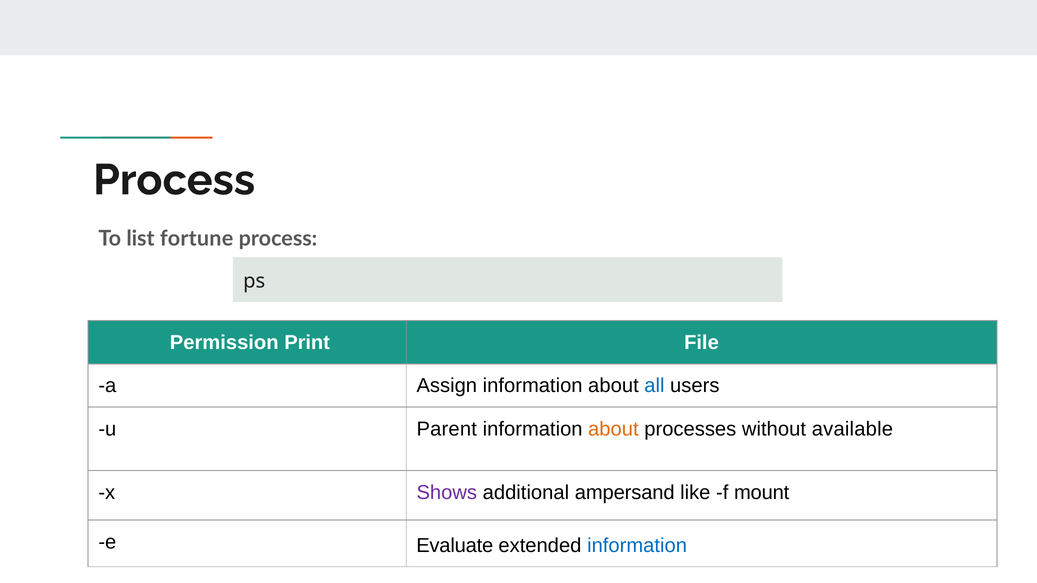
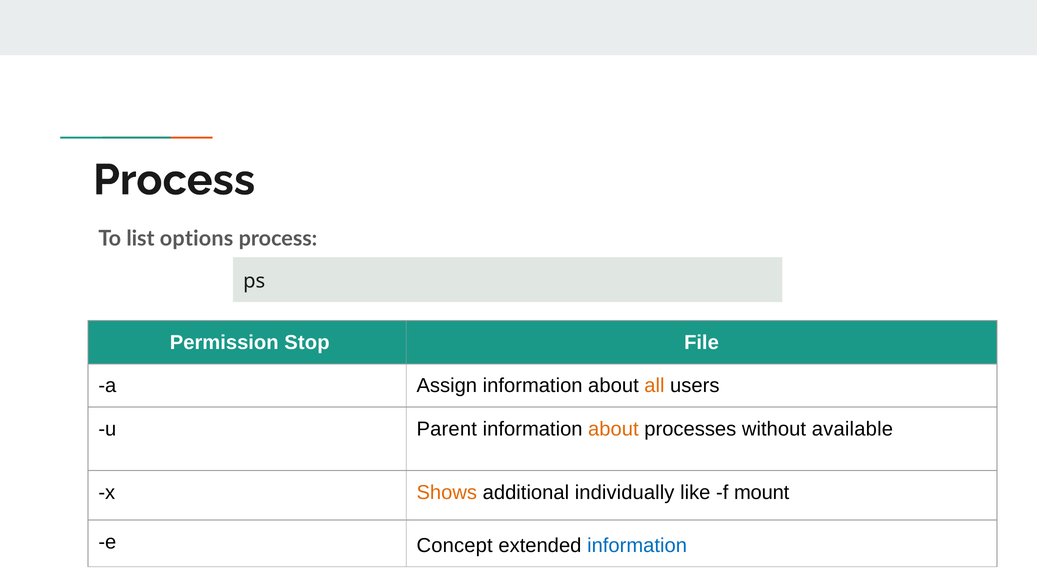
fortune: fortune -> options (197, 239)
Print: Print -> Stop (307, 343)
all colour: blue -> orange (654, 386)
Shows colour: purple -> orange (447, 493)
ampersand: ampersand -> individually (625, 493)
Evaluate: Evaluate -> Concept (455, 546)
